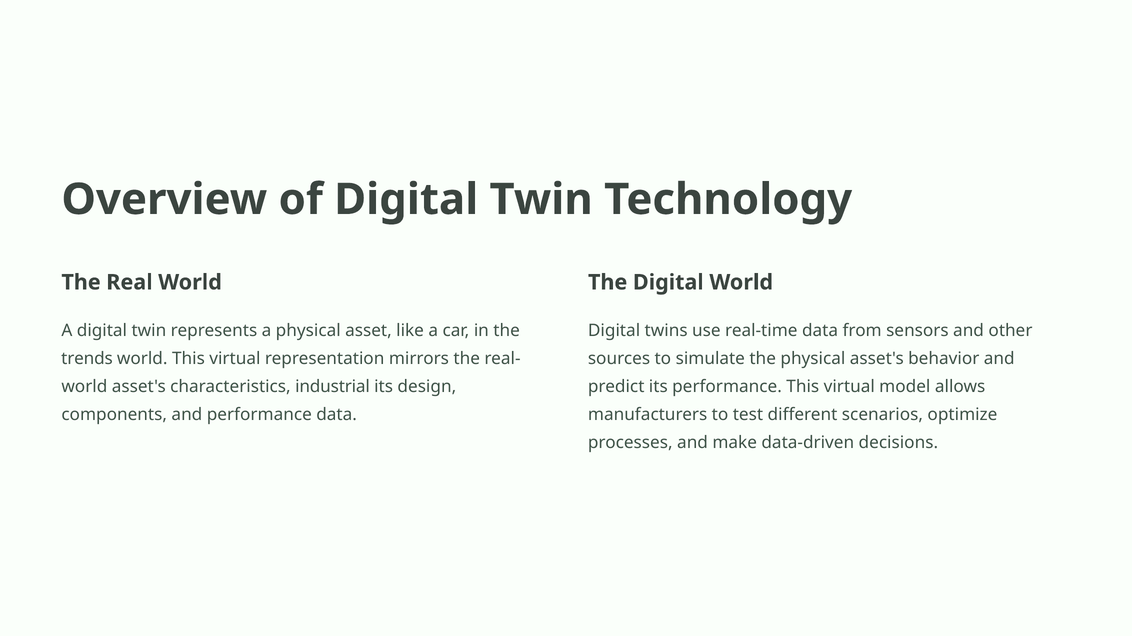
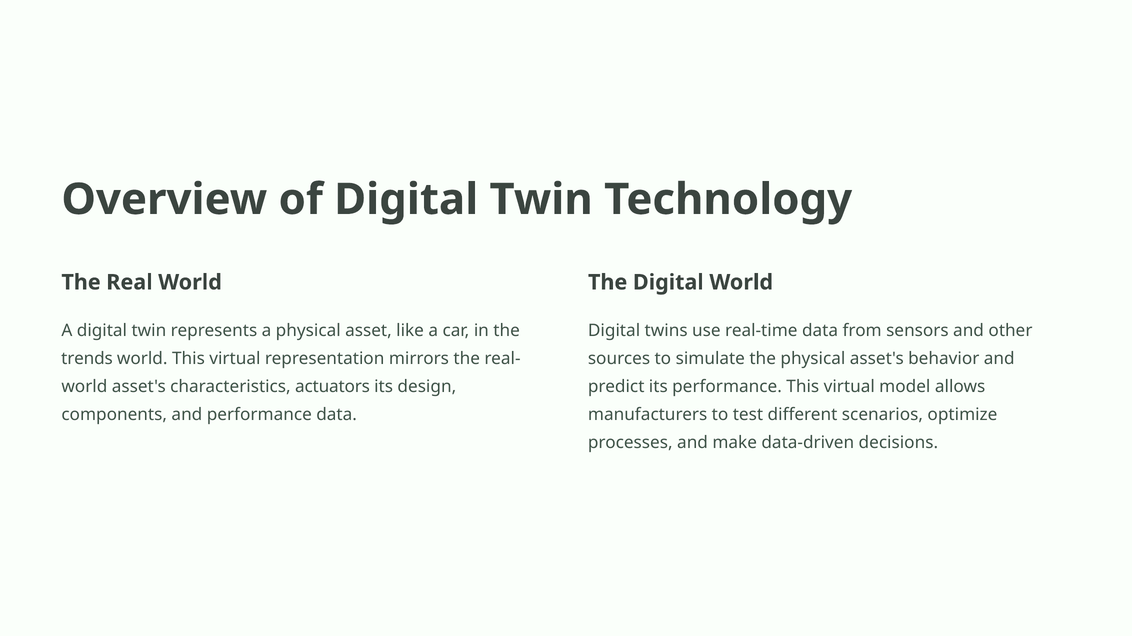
industrial: industrial -> actuators (333, 387)
